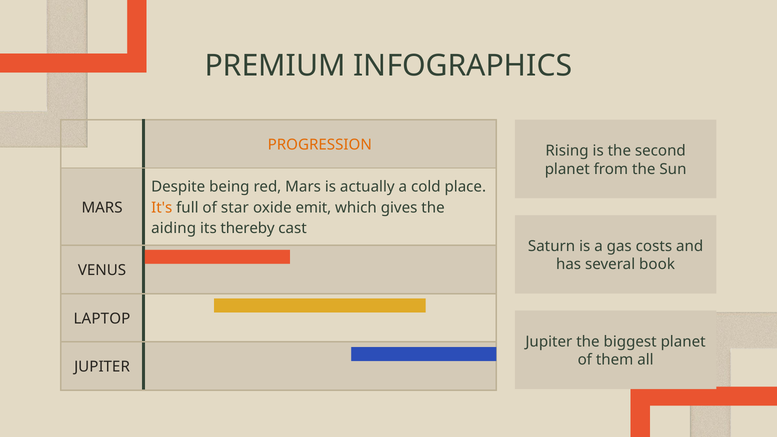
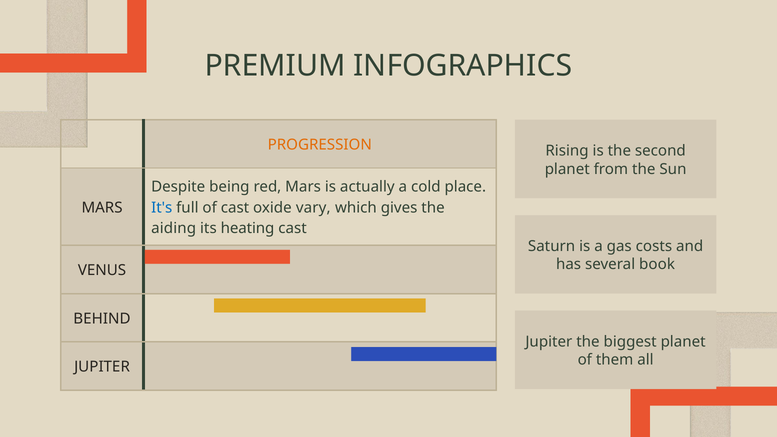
It's colour: orange -> blue (162, 208)
of star: star -> cast (235, 208)
emit: emit -> vary (313, 208)
thereby: thereby -> heating (248, 228)
LAPTOP: LAPTOP -> BEHIND (102, 319)
